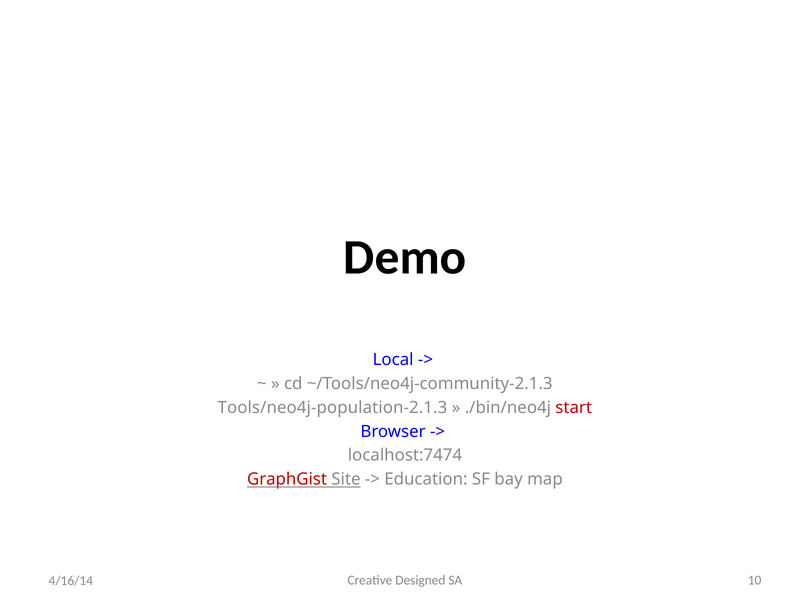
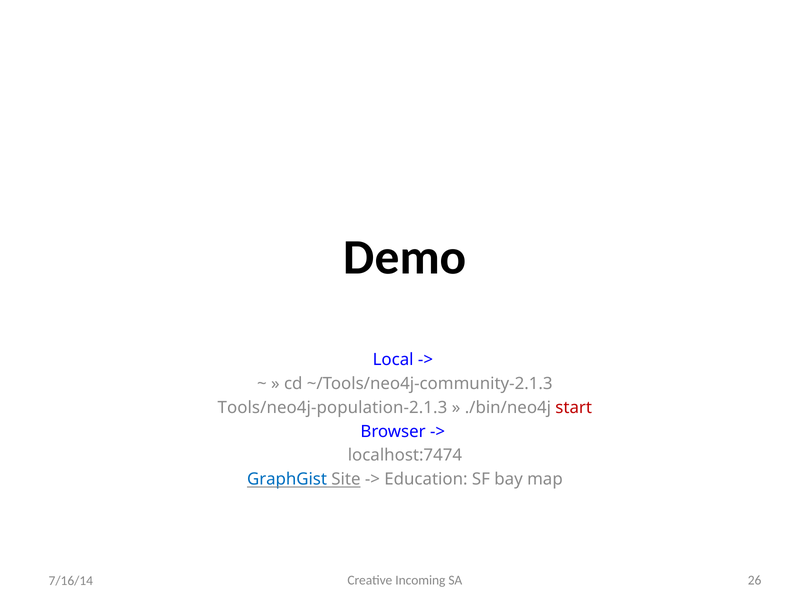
GraphGist colour: red -> blue (287, 479)
Designed: Designed -> Incoming (420, 580)
10: 10 -> 26 (755, 580)
4/16/14: 4/16/14 -> 7/16/14 (71, 580)
